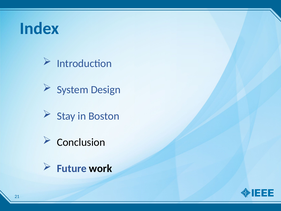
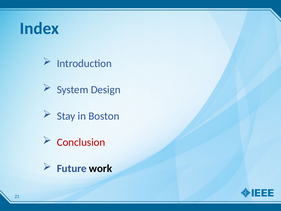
Conclusion colour: black -> red (81, 142)
